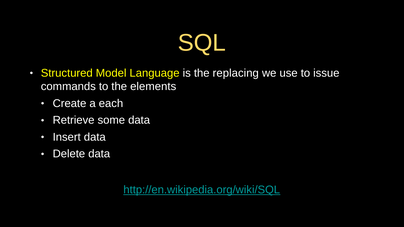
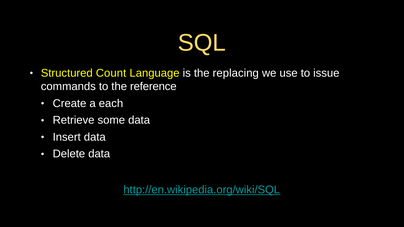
Model: Model -> Count (111, 73)
elements: elements -> reference (153, 87)
